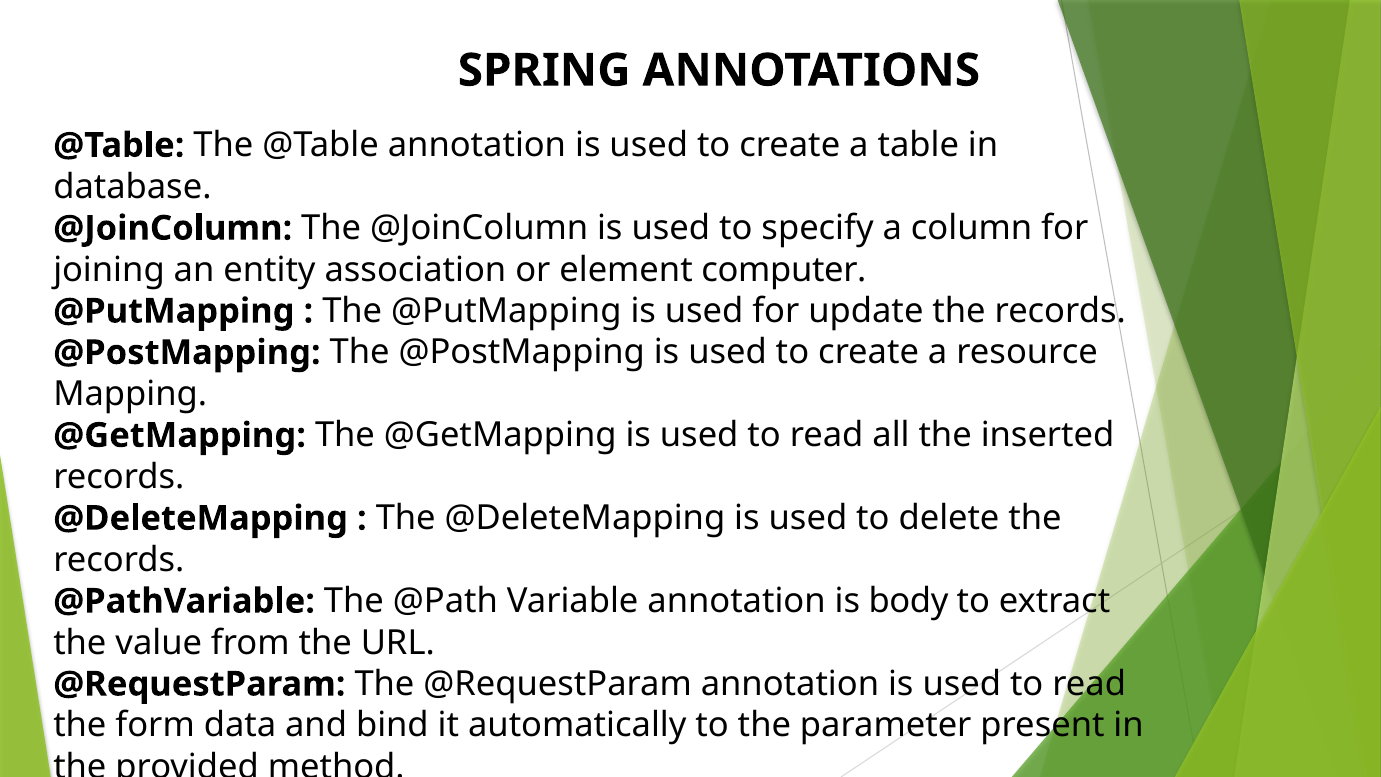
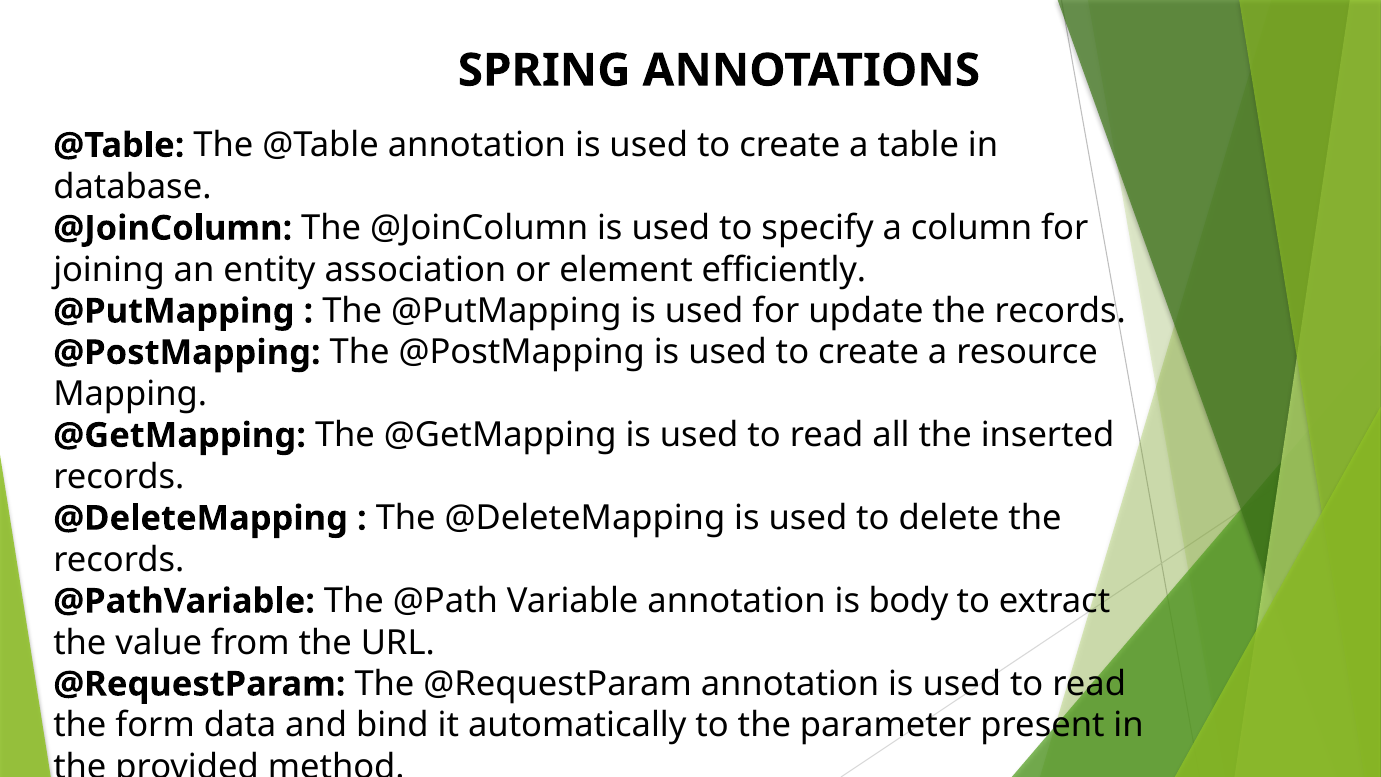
computer: computer -> efficiently (784, 270)
